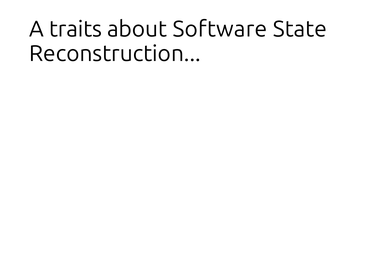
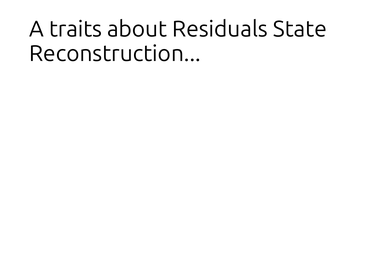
Software: Software -> Residuals (220, 29)
